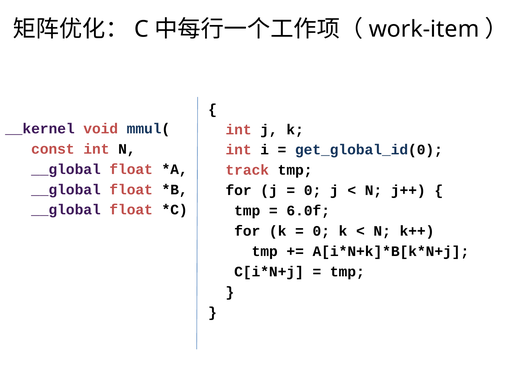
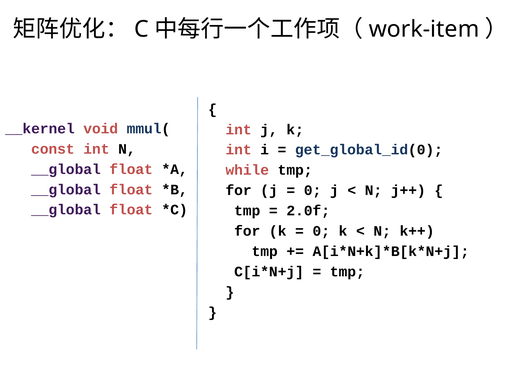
track: track -> while (247, 170)
6.0f: 6.0f -> 2.0f (308, 211)
